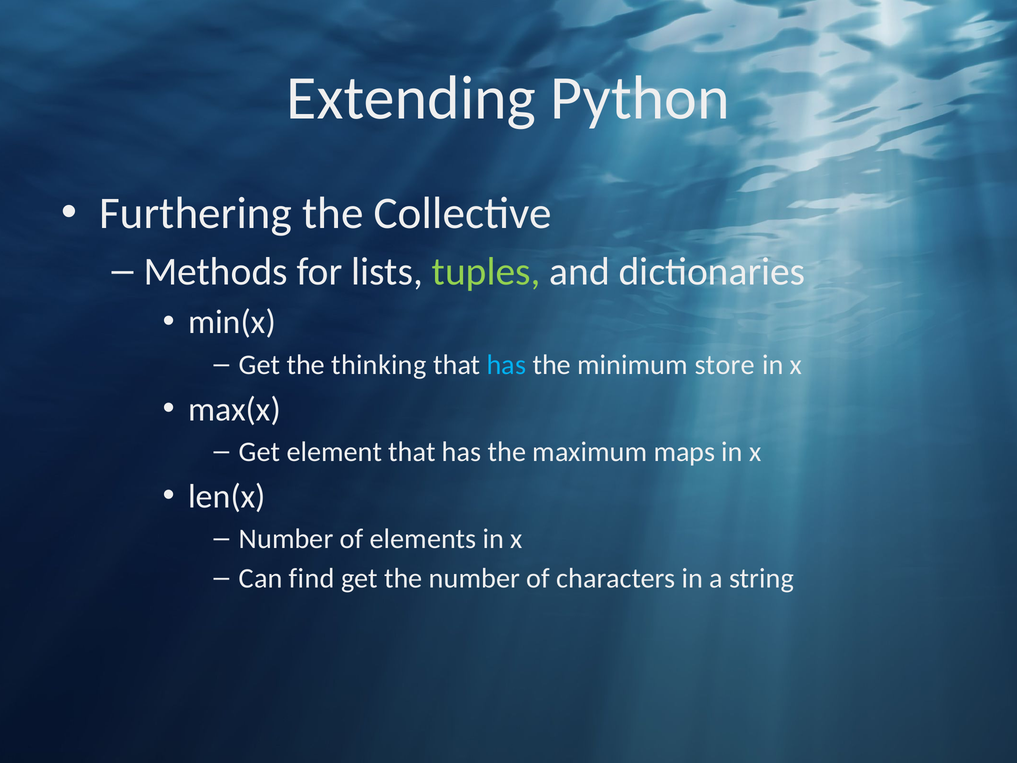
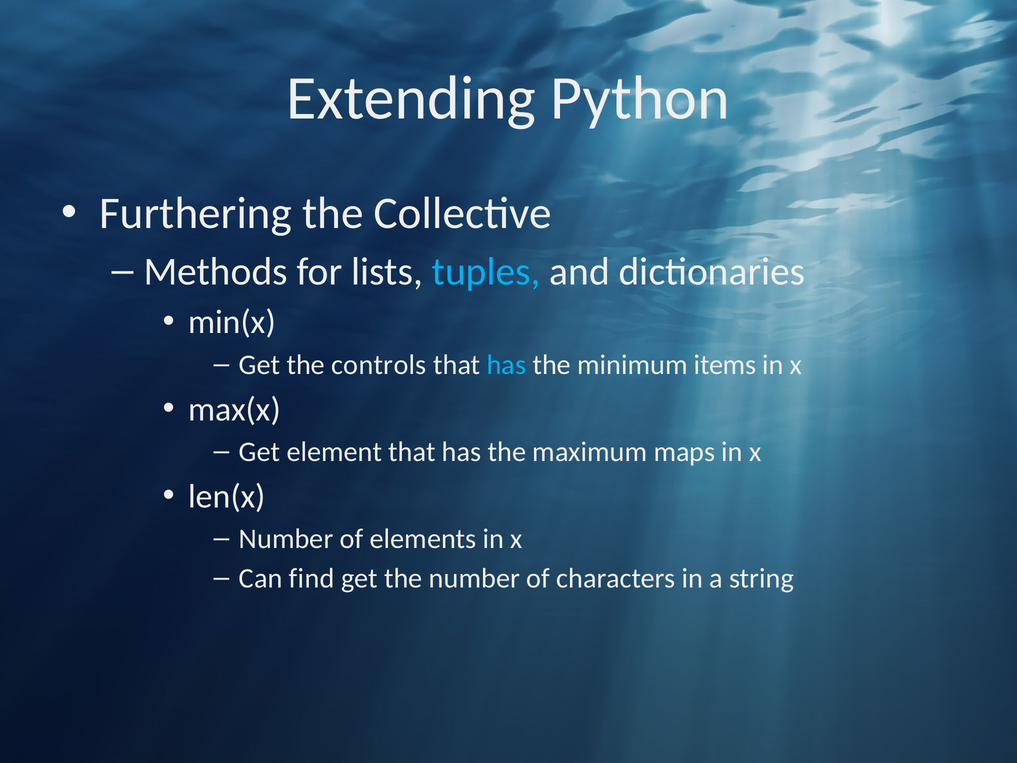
tuples colour: light green -> light blue (486, 272)
thinking: thinking -> controls (379, 365)
store: store -> items (725, 365)
